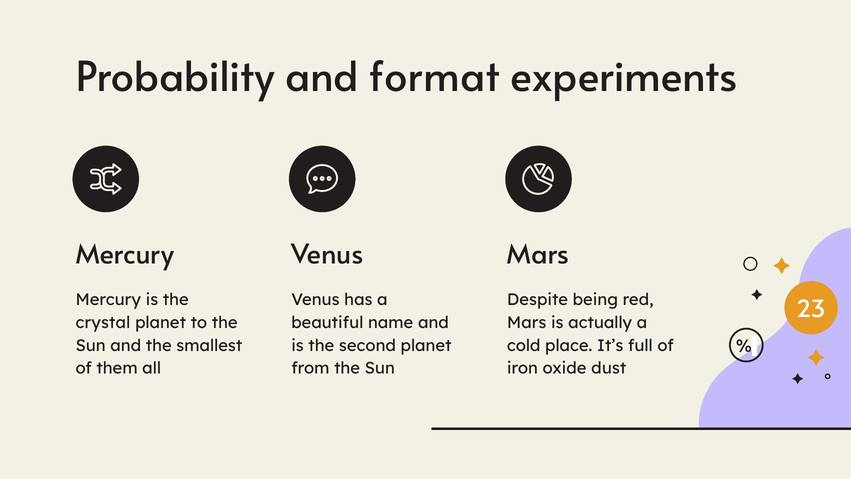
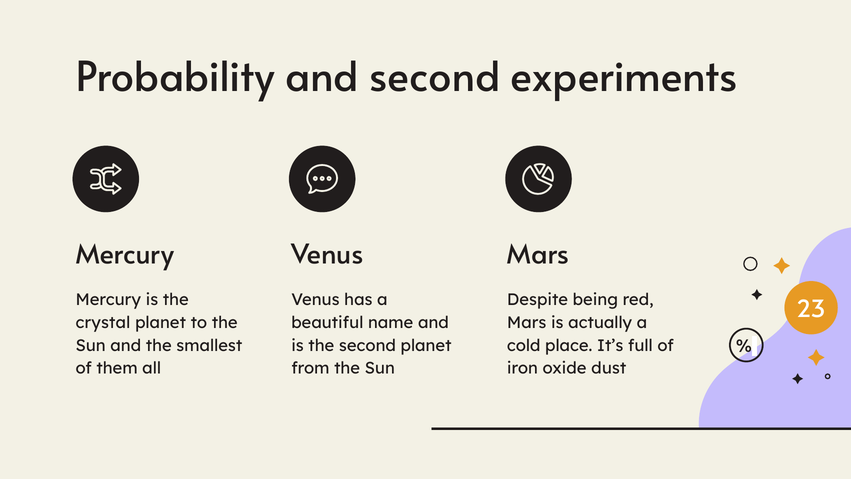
and format: format -> second (435, 78)
